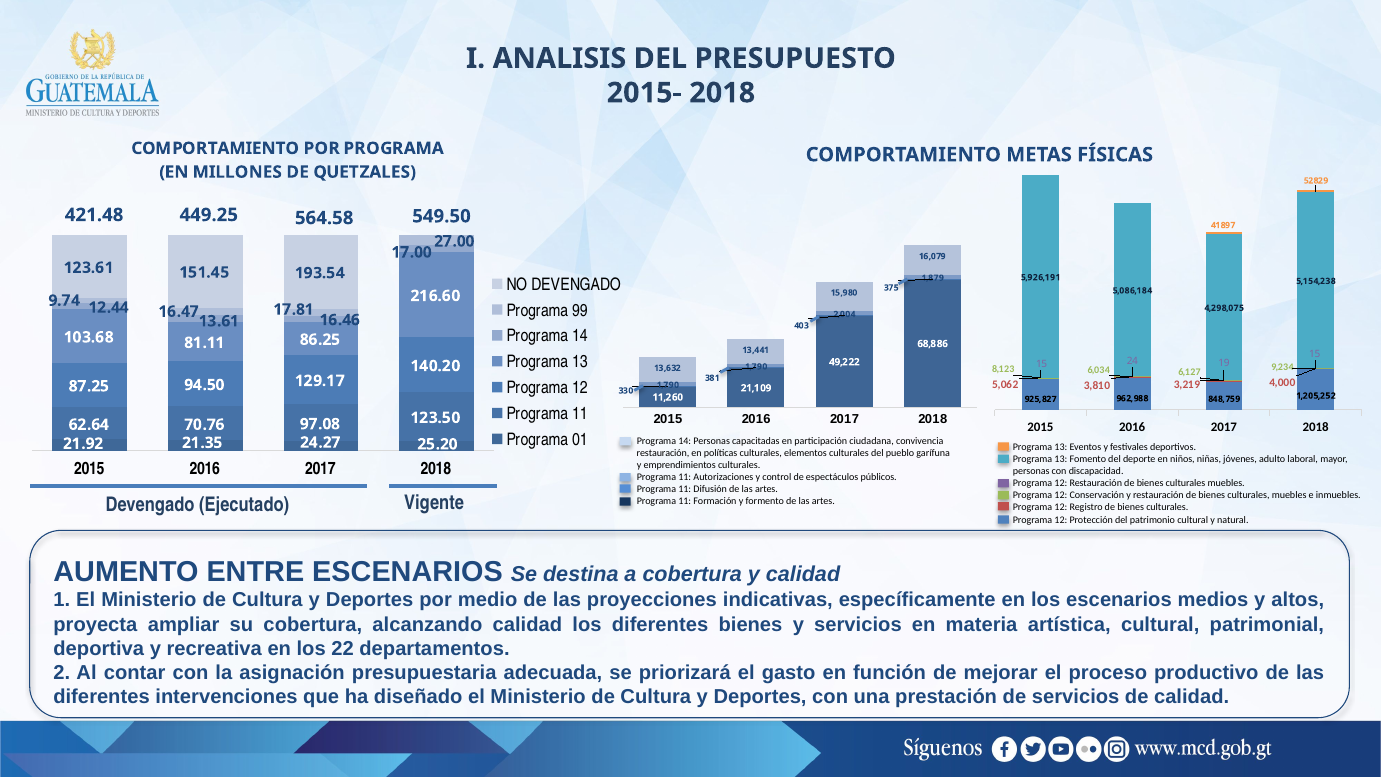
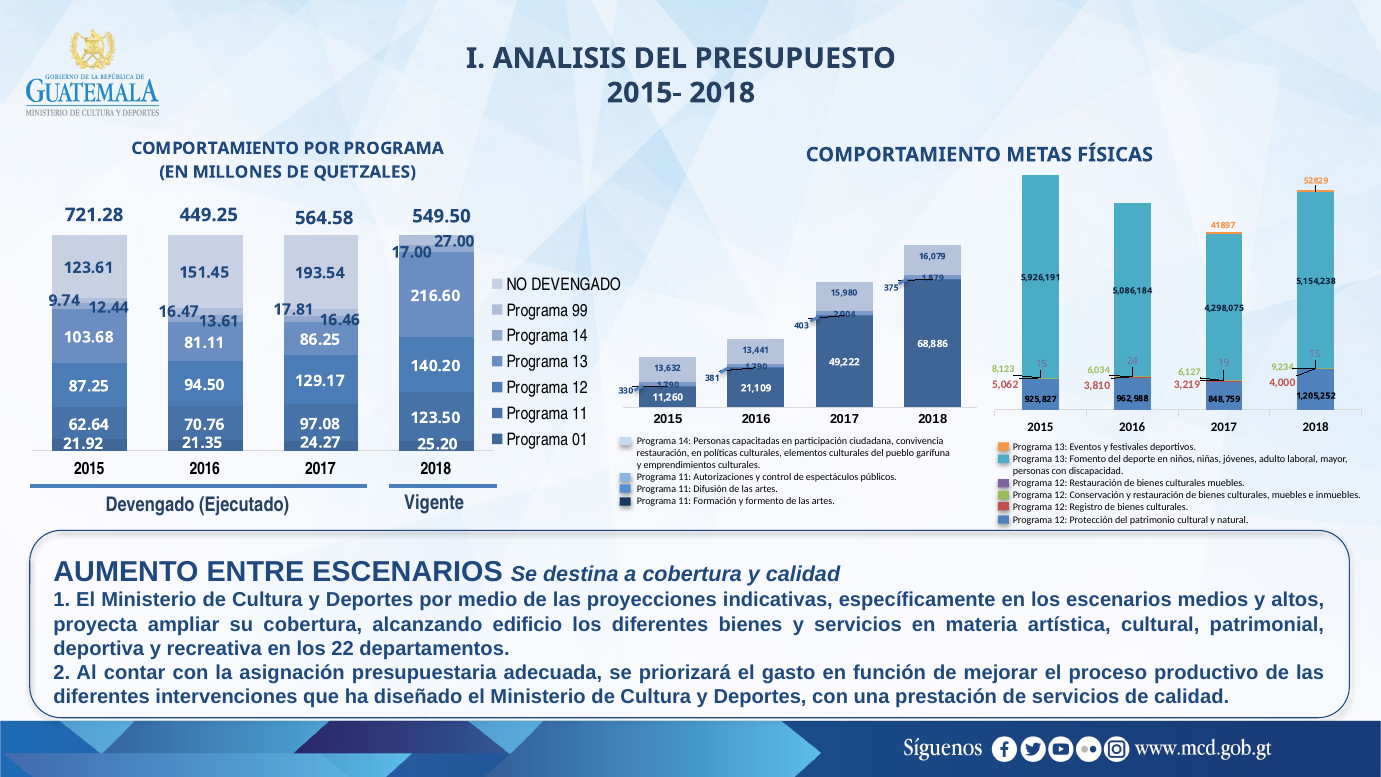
421.48: 421.48 -> 721.28 (94, 215)
alcanzando calidad: calidad -> edificio (527, 624)
